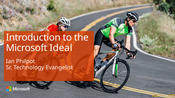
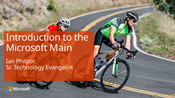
Ideal: Ideal -> Main (61, 48)
